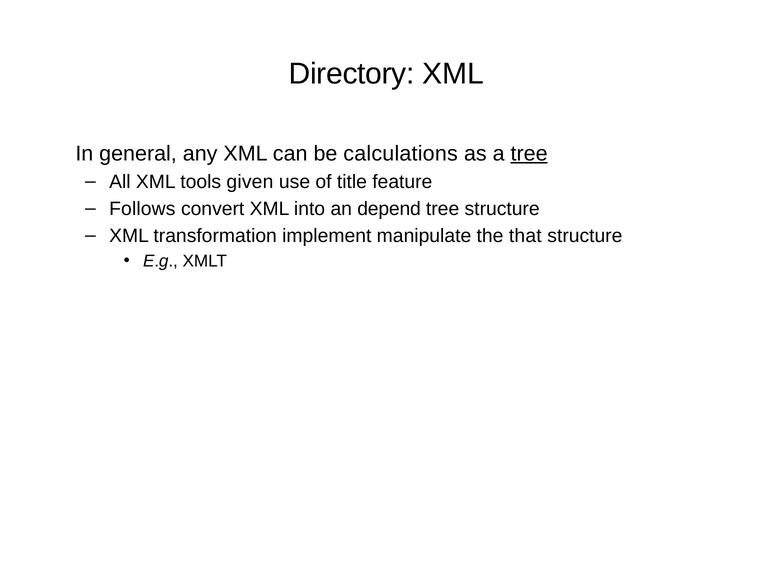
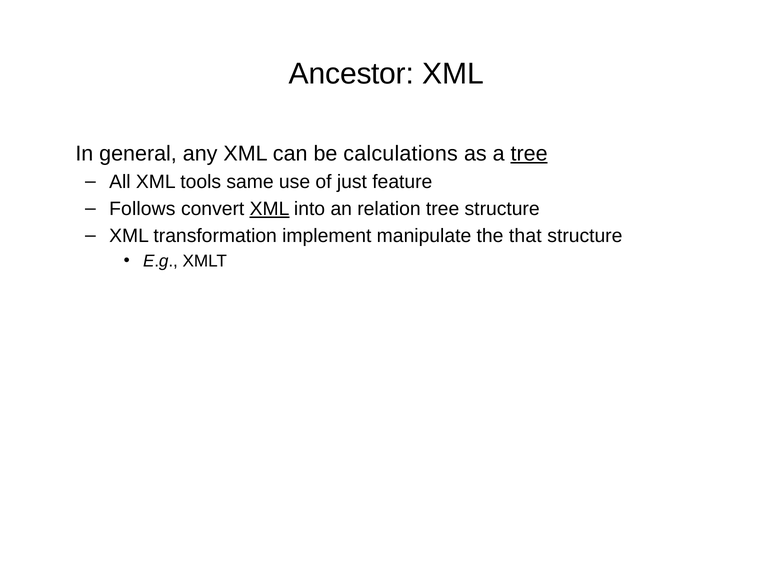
Directory: Directory -> Ancestor (352, 74)
given: given -> same (250, 182)
title: title -> just (352, 182)
XML underline: none -> present (270, 209)
depend: depend -> relation (389, 209)
